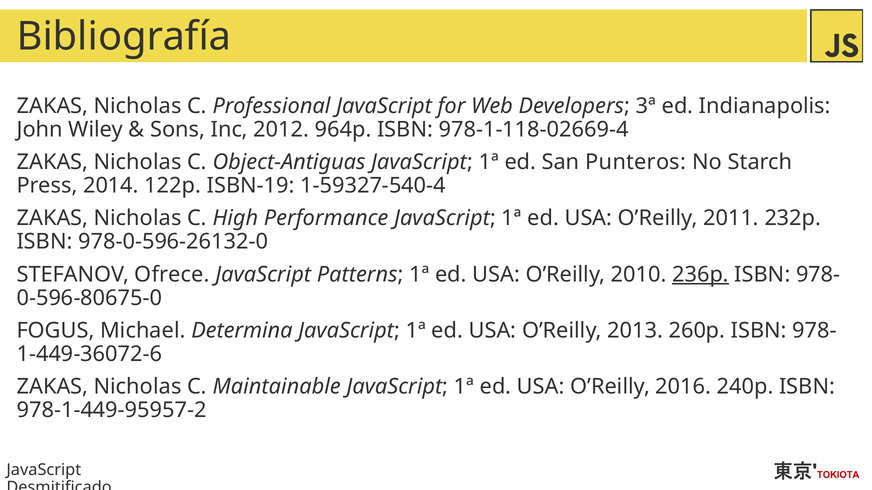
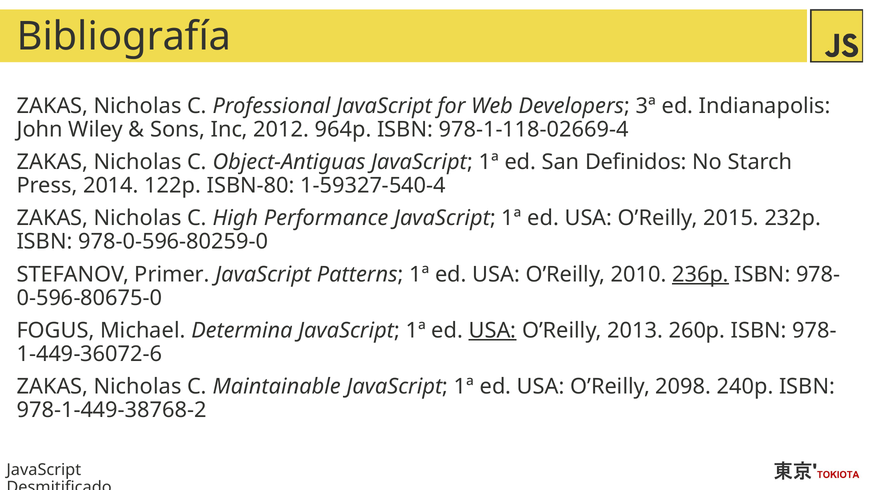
Punteros: Punteros -> Definidos (636, 162)
ISBN-19: ISBN-19 -> ISBN-80 (251, 186)
2011: 2011 -> 2015 (731, 218)
978-0-596-26132-0: 978-0-596-26132-0 -> 978-0-596-80259-0 (173, 242)
Ofrece: Ofrece -> Primer (172, 275)
USA underline: none -> present (492, 331)
2016: 2016 -> 2098 (683, 387)
978-1-449-95957-2: 978-1-449-95957-2 -> 978-1-449-38768-2 (112, 410)
